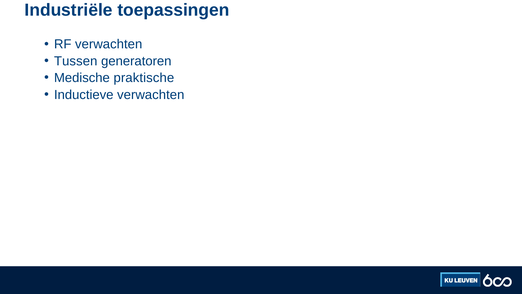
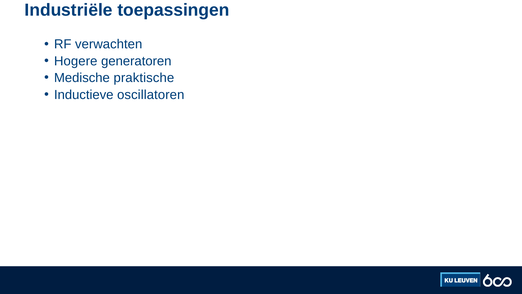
Tussen: Tussen -> Hogere (76, 61)
Inductieve verwachten: verwachten -> oscillatoren (151, 95)
